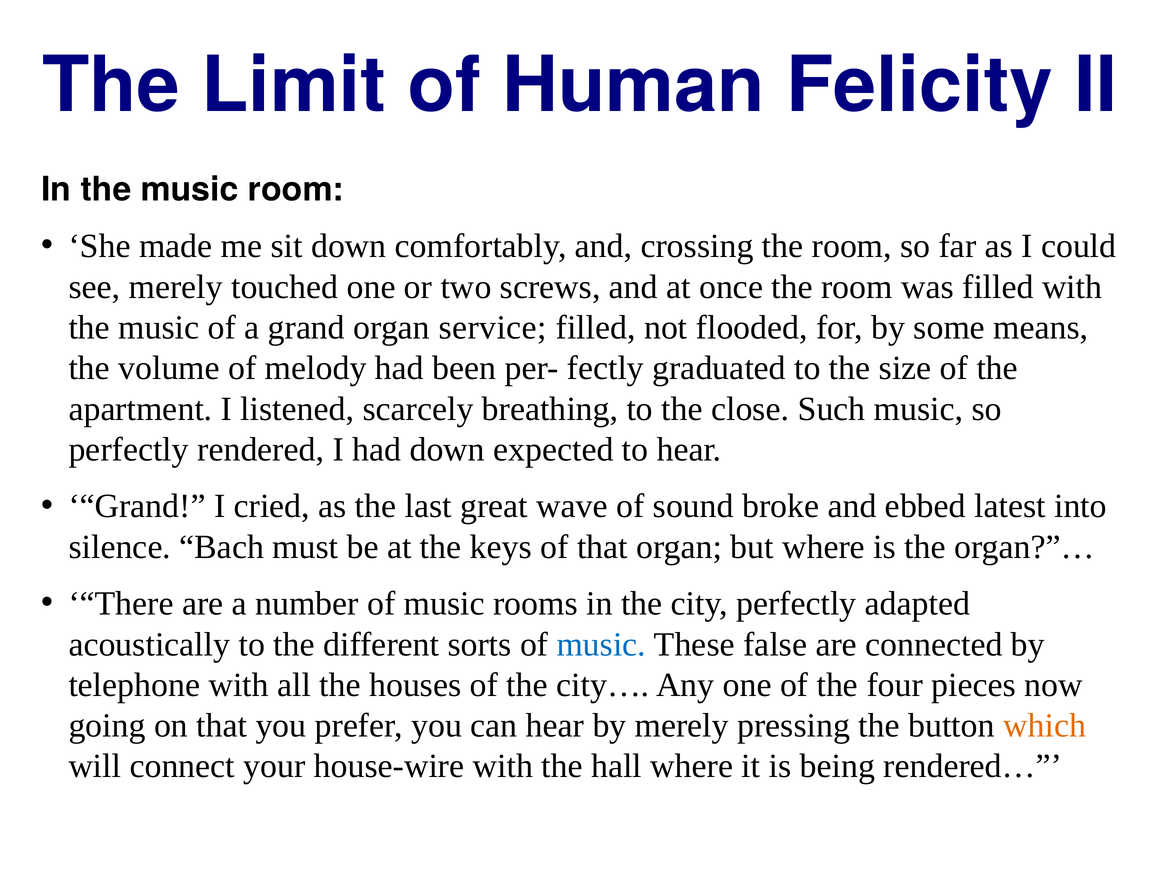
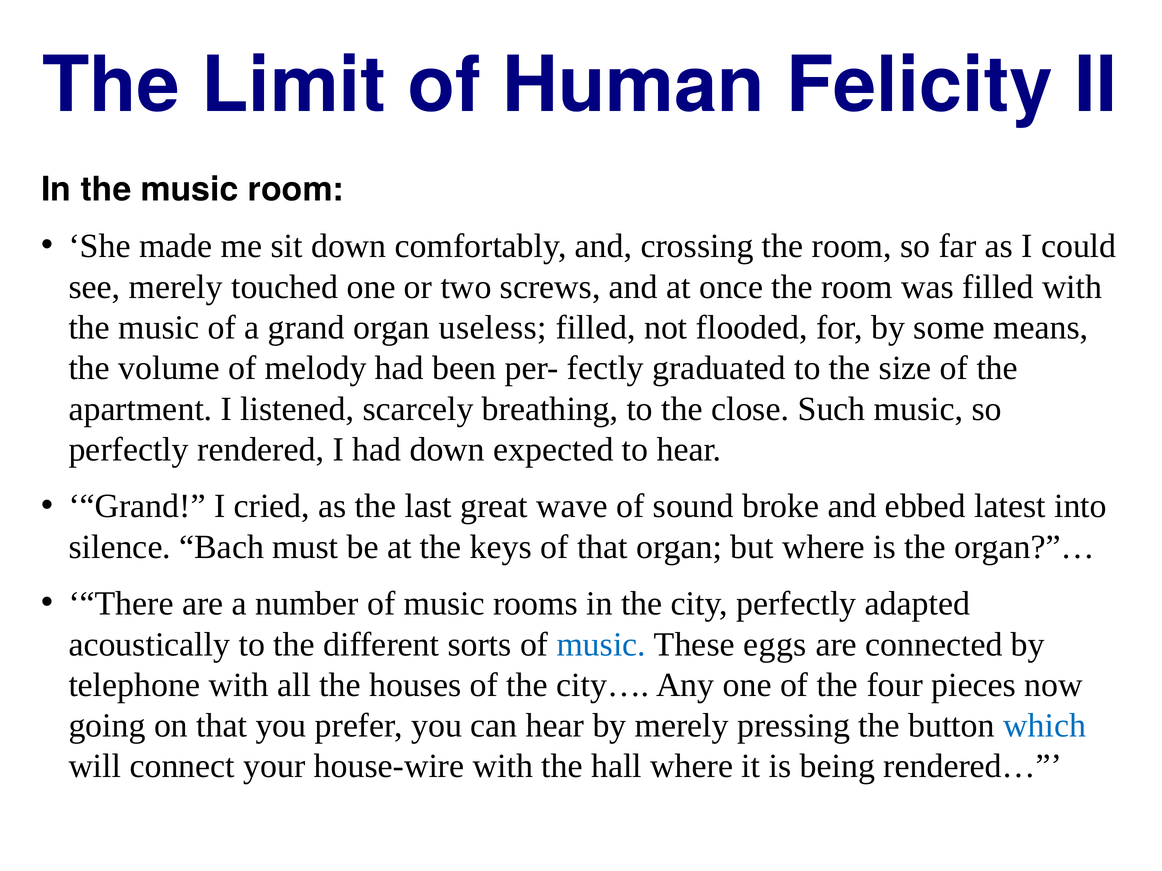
service: service -> useless (493, 328)
false: false -> eggs (775, 645)
which colour: orange -> blue (1045, 726)
